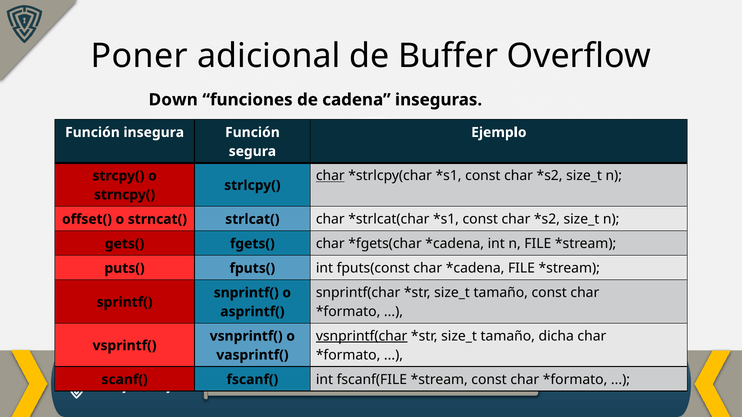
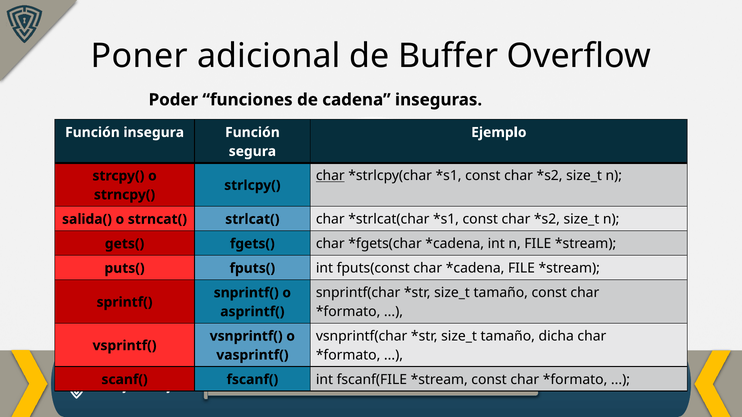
Down: Down -> Poder (173, 100)
offset(: offset( -> salida( (87, 219)
vsnprintf(char underline: present -> none (362, 336)
